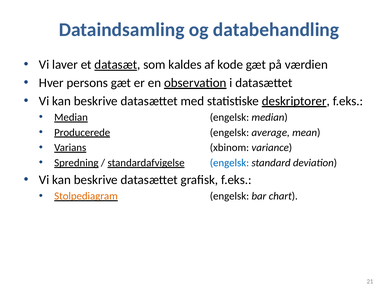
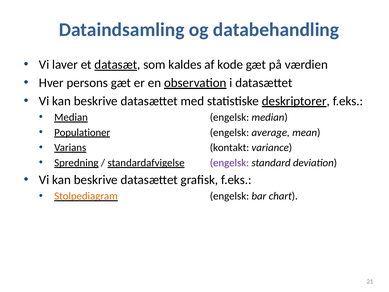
Producerede: Producerede -> Populationer (82, 132)
xbinom: xbinom -> kontakt (229, 147)
engelsk colour: blue -> purple (229, 163)
